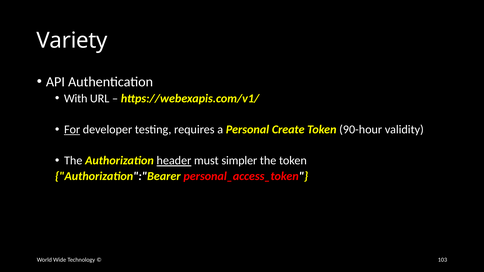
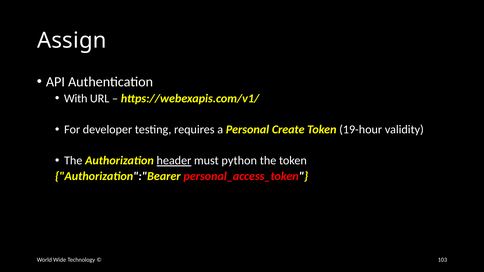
Variety: Variety -> Assign (72, 41)
For underline: present -> none (72, 130)
90-hour: 90-hour -> 19-hour (361, 130)
simpler: simpler -> python (239, 161)
